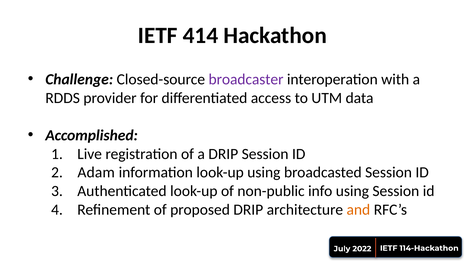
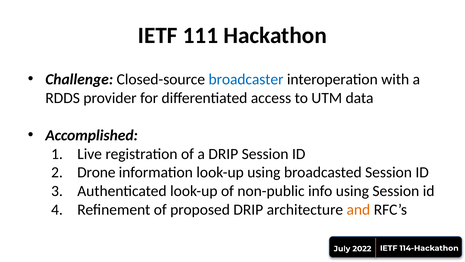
414: 414 -> 111 (200, 35)
broadcaster colour: purple -> blue (246, 79)
Adam: Adam -> Drone (96, 172)
